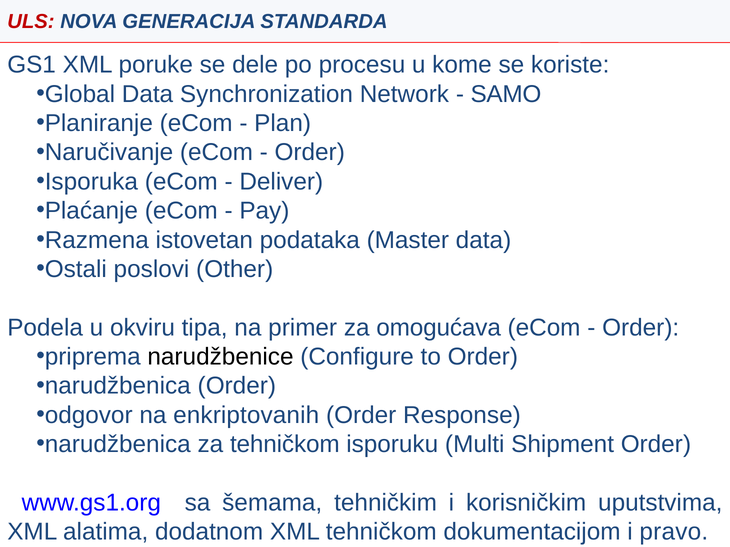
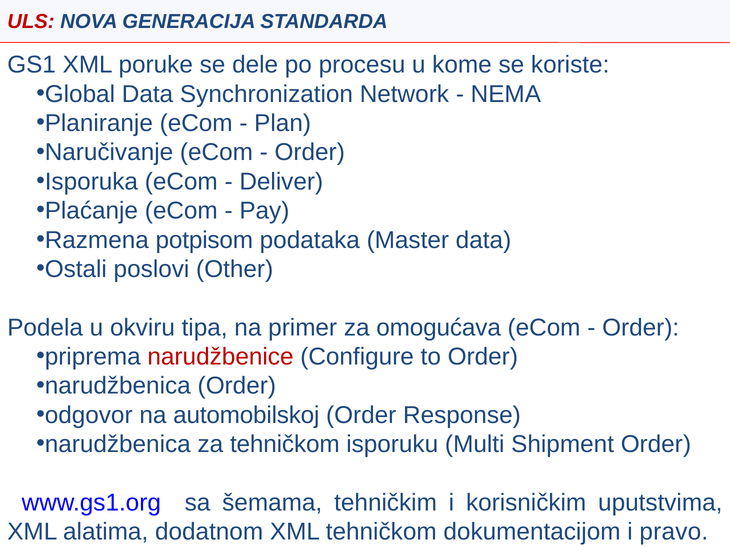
SAMO: SAMO -> NEMA (506, 94)
istovetan: istovetan -> potpisom (204, 240)
narudžbenice colour: black -> red (220, 357)
enkriptovanih: enkriptovanih -> automobilskoj (246, 415)
